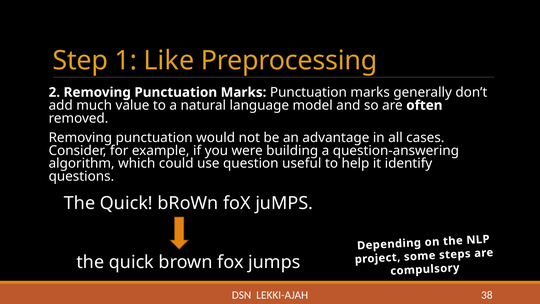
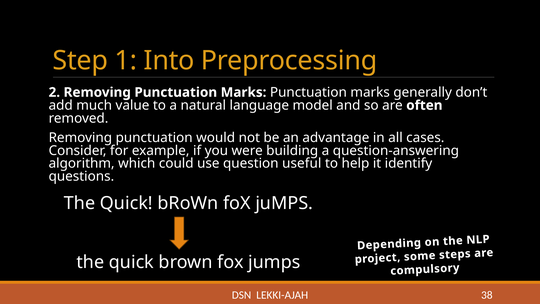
Like: Like -> Into (169, 60)
